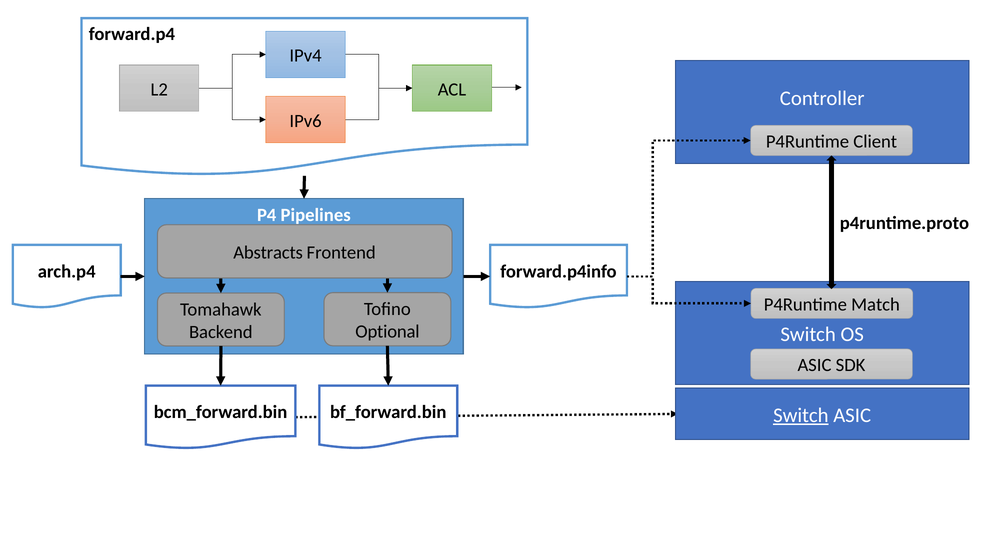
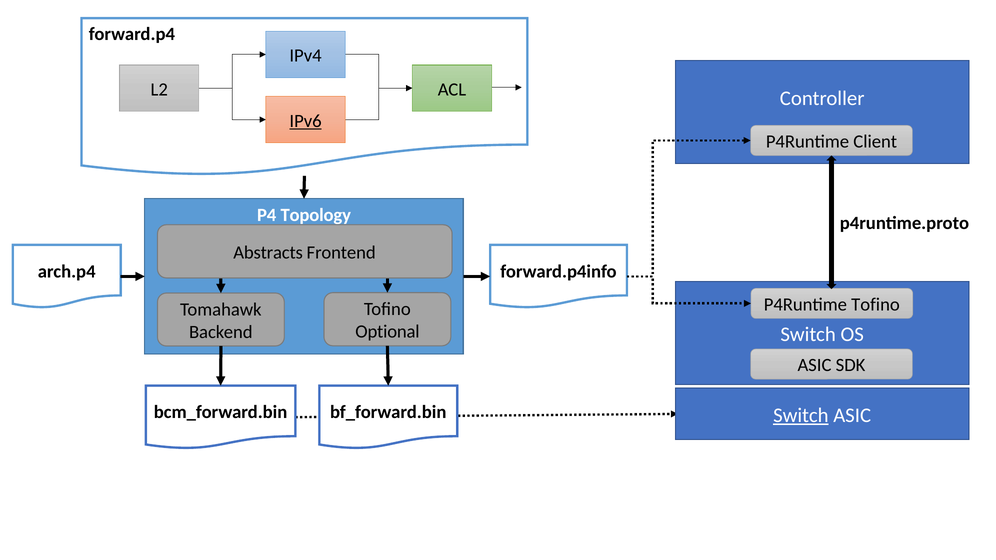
IPv6 underline: none -> present (306, 121)
Pipelines: Pipelines -> Topology (316, 215)
P4Runtime Match: Match -> Tofino (876, 305)
